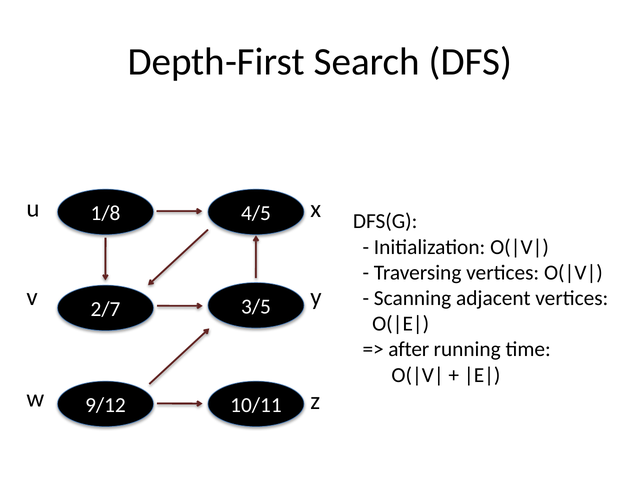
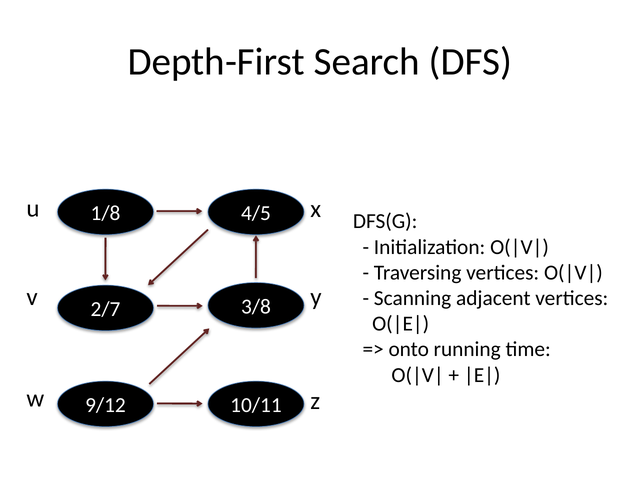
3/5: 3/5 -> 3/8 (256, 307)
after: after -> onto (409, 349)
